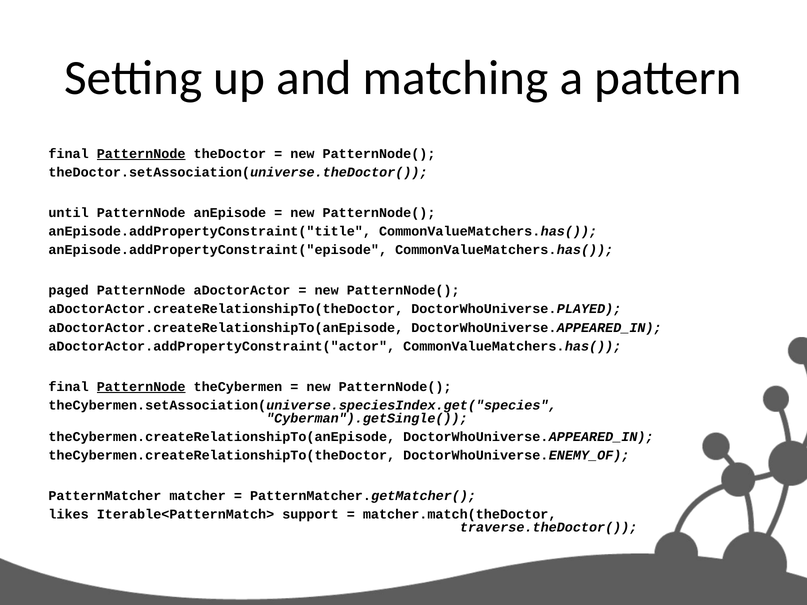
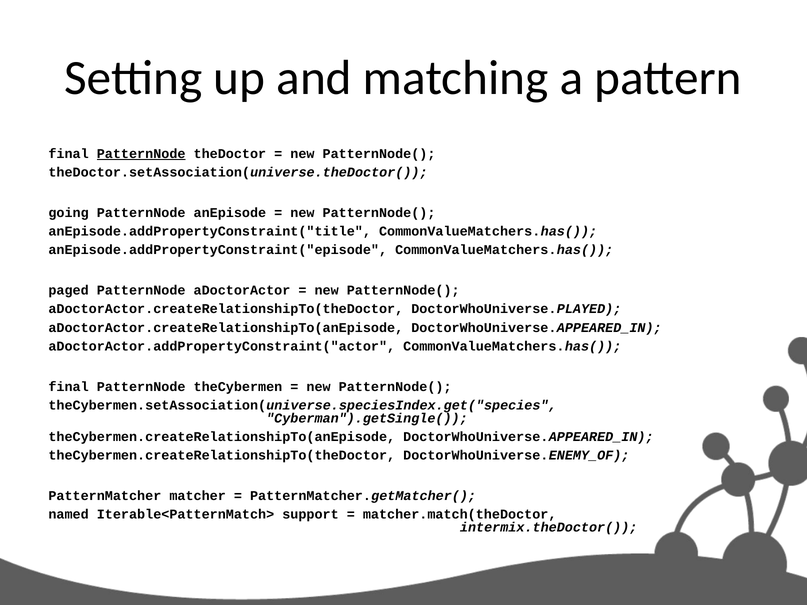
until: until -> going (69, 213)
PatternNode underline: present -> none (141, 387)
likes: likes -> named (69, 515)
traverse.theDoctor(: traverse.theDoctor( -> intermix.theDoctor( (549, 528)
